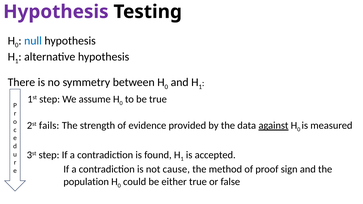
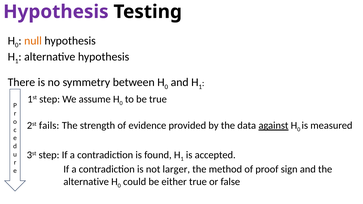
null colour: blue -> orange (33, 41)
cause: cause -> larger (176, 169)
population: population -> alternative (86, 182)
